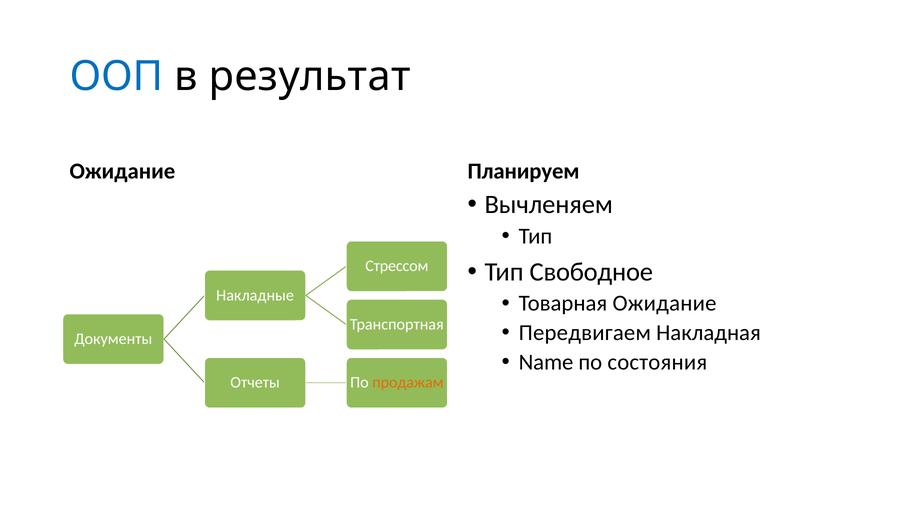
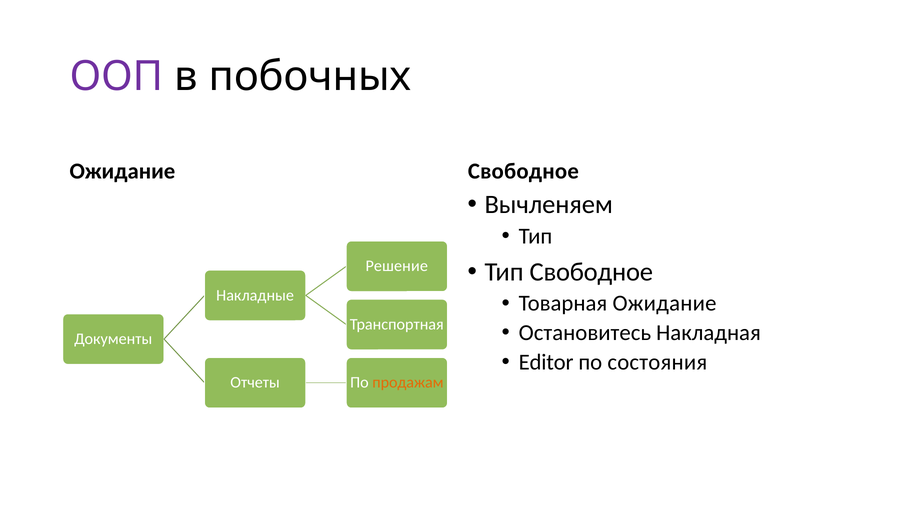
ООП colour: blue -> purple (117, 76)
результат: результат -> побочных (310, 76)
Ожидание Планируем: Планируем -> Свободное (523, 171)
Стрессом: Стрессом -> Решение (397, 266)
Передвигаем: Передвигаем -> Остановитесь (585, 333)
Name: Name -> Editor (546, 362)
